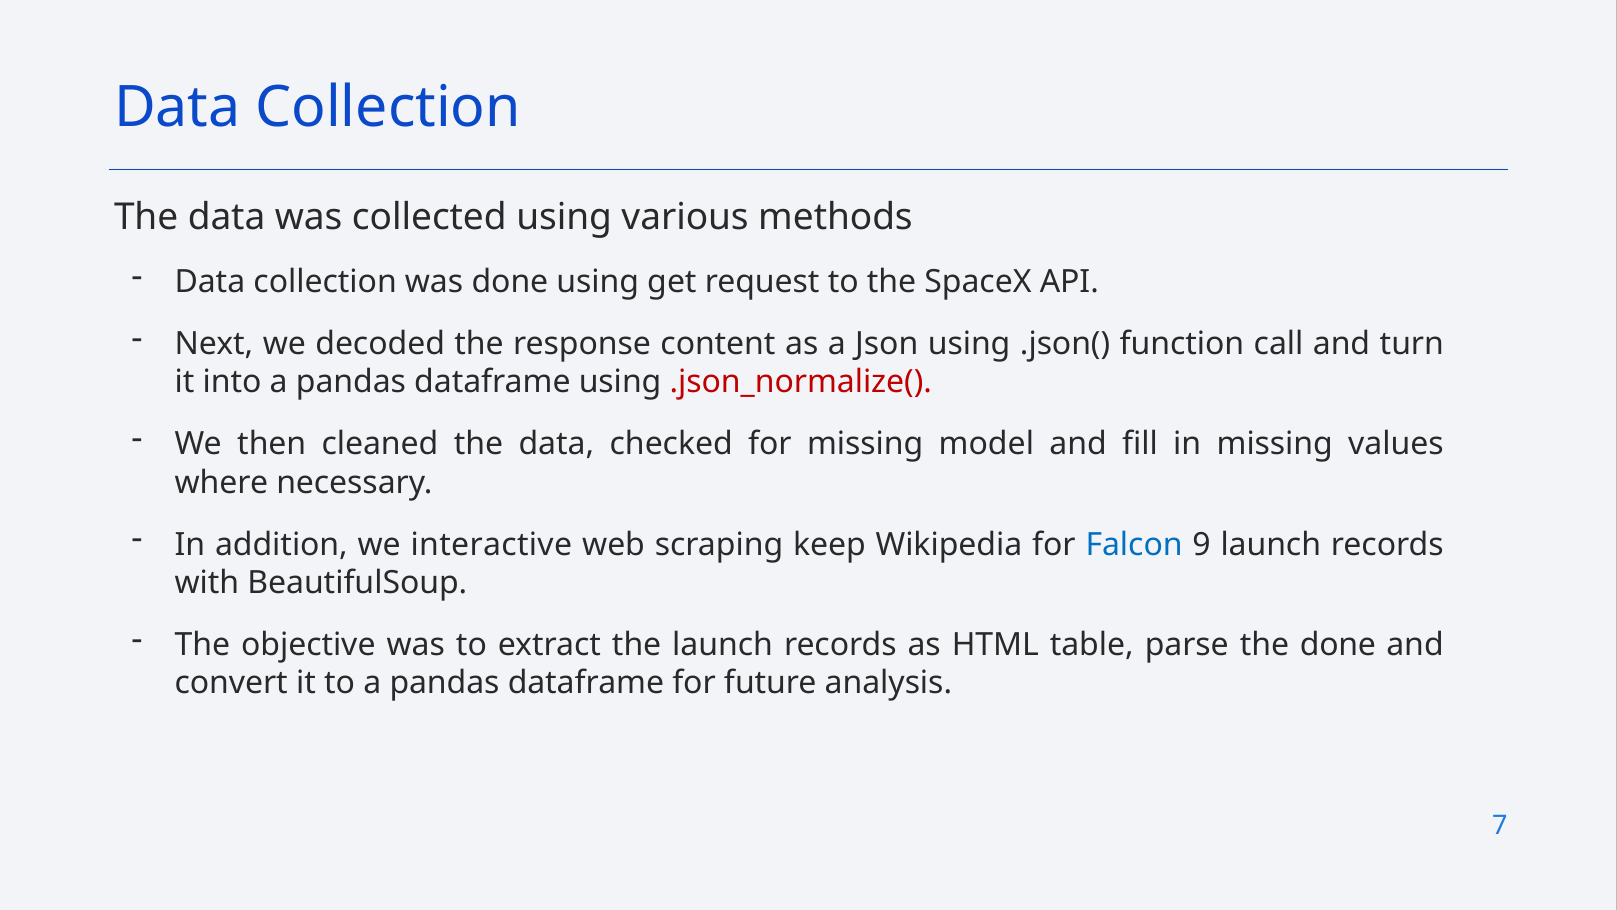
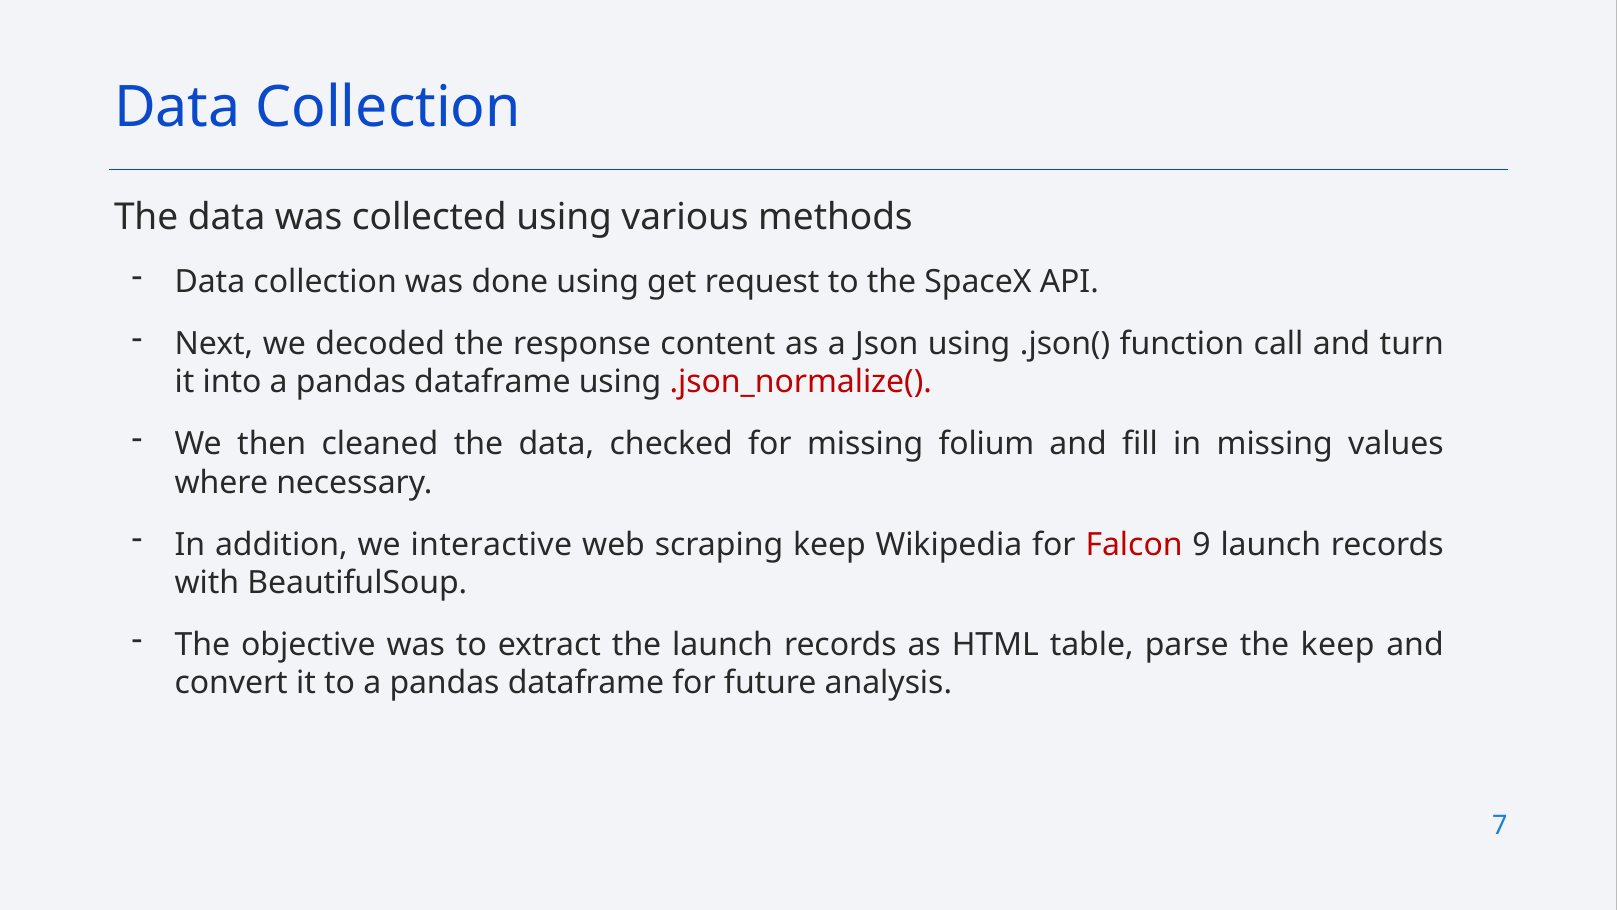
model: model -> folium (986, 444)
Falcon colour: blue -> red (1134, 544)
the done: done -> keep (1338, 645)
